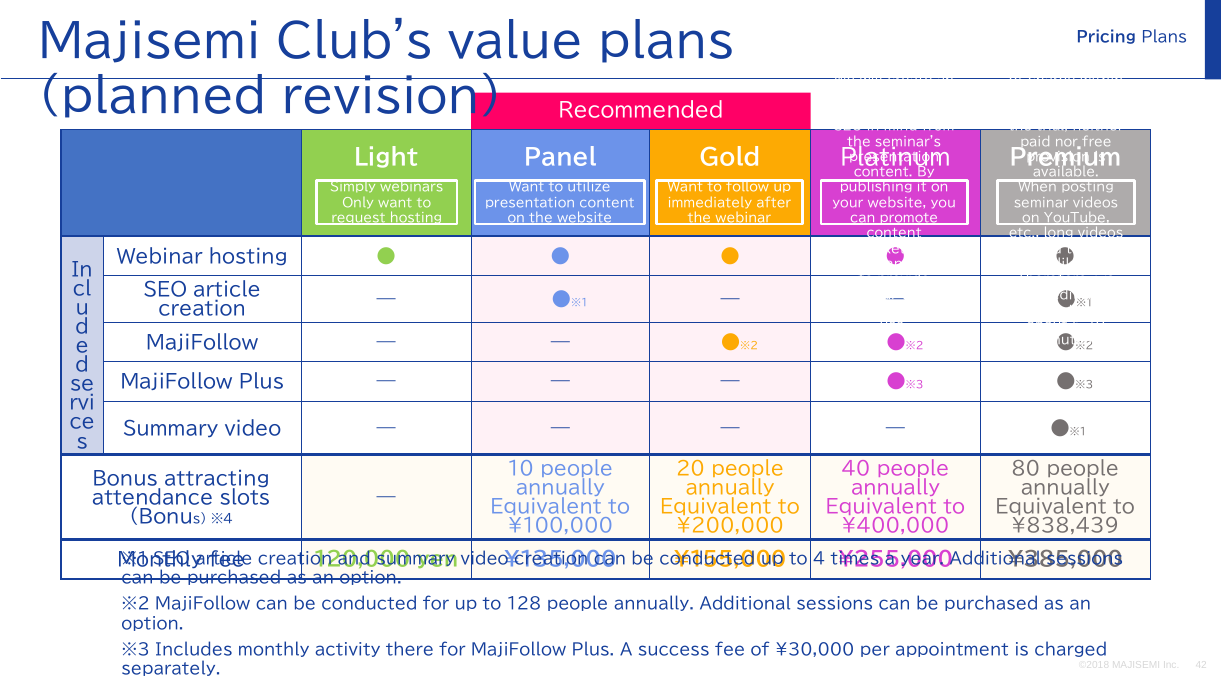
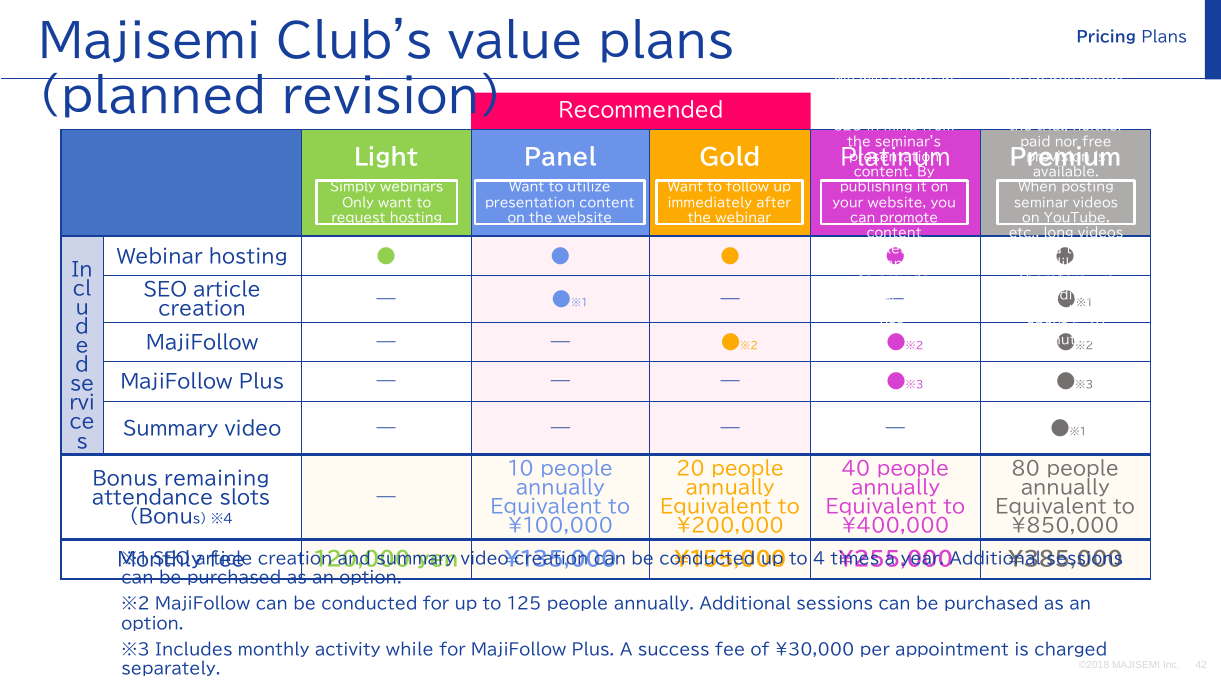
attracting: attracting -> remaining (217, 479)
¥838,439: ¥838,439 -> ¥850,000 (1065, 526)
128: 128 -> 125 (524, 604)
there: there -> while (410, 650)
